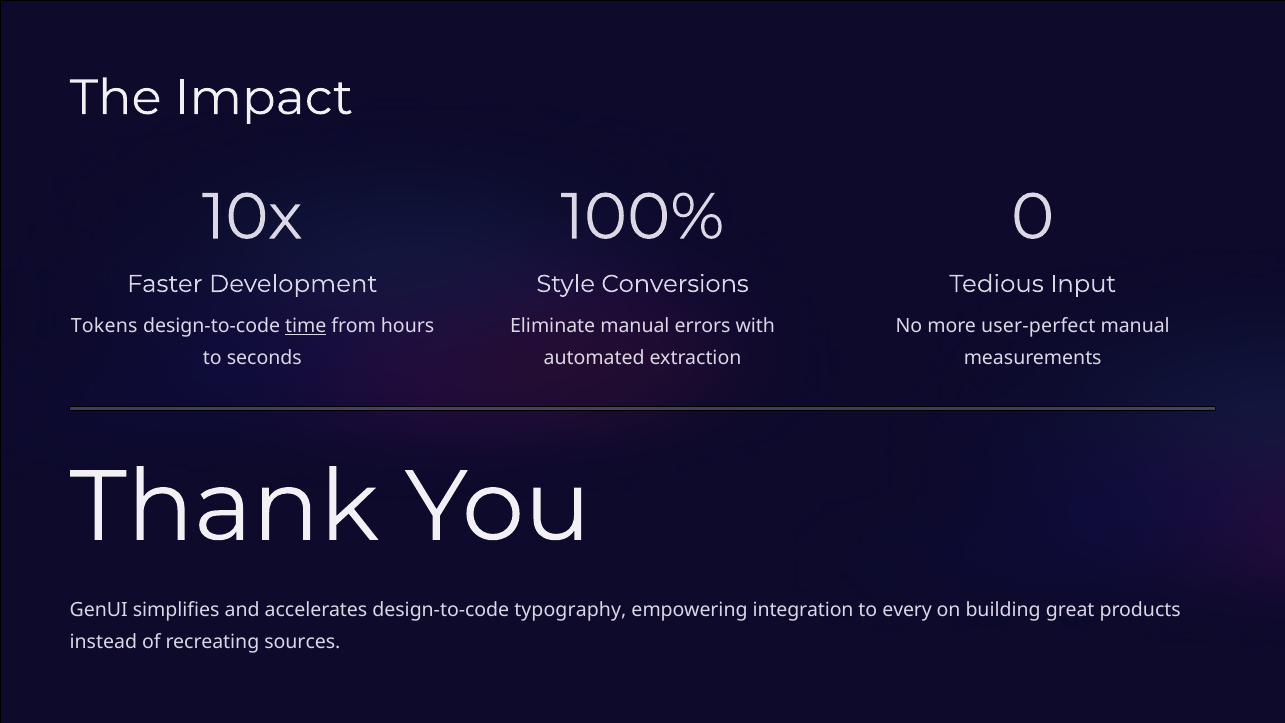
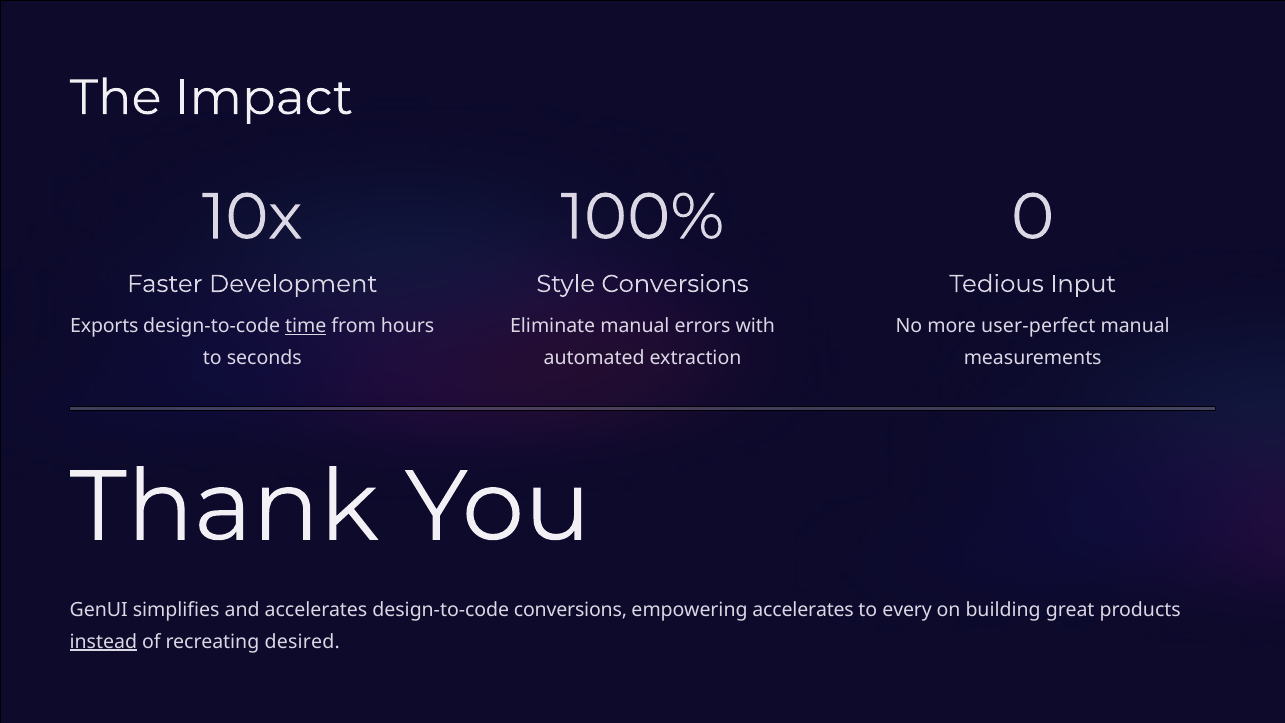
Tokens: Tokens -> Exports (104, 326)
design-to-code typography: typography -> conversions (570, 610)
empowering integration: integration -> accelerates (803, 610)
instead underline: none -> present (103, 641)
sources: sources -> desired (302, 641)
